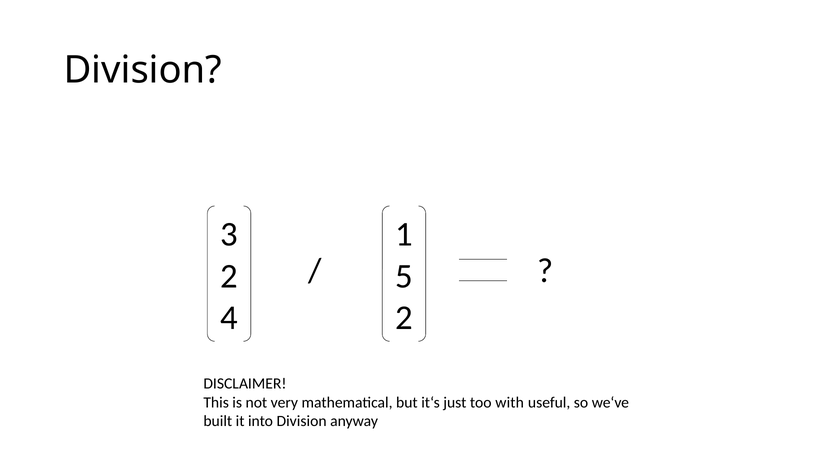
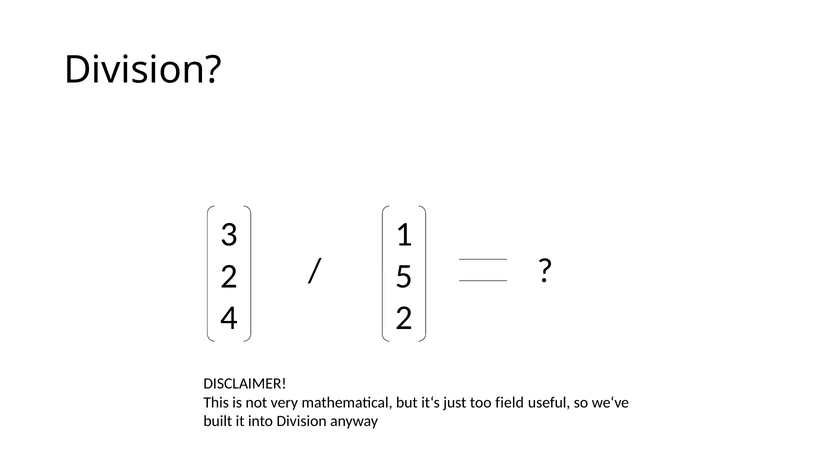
with: with -> field (510, 403)
